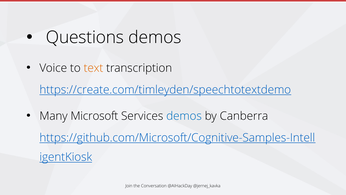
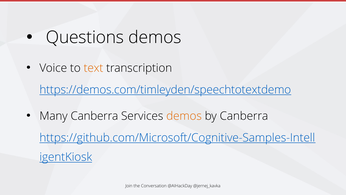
https://create.com/timleyden/speechtotextdemo: https://create.com/timleyden/speechtotextdemo -> https://demos.com/timleyden/speechtotextdemo (165, 90)
Many Microsoft: Microsoft -> Canberra (94, 116)
demos colour: blue -> orange (184, 116)
